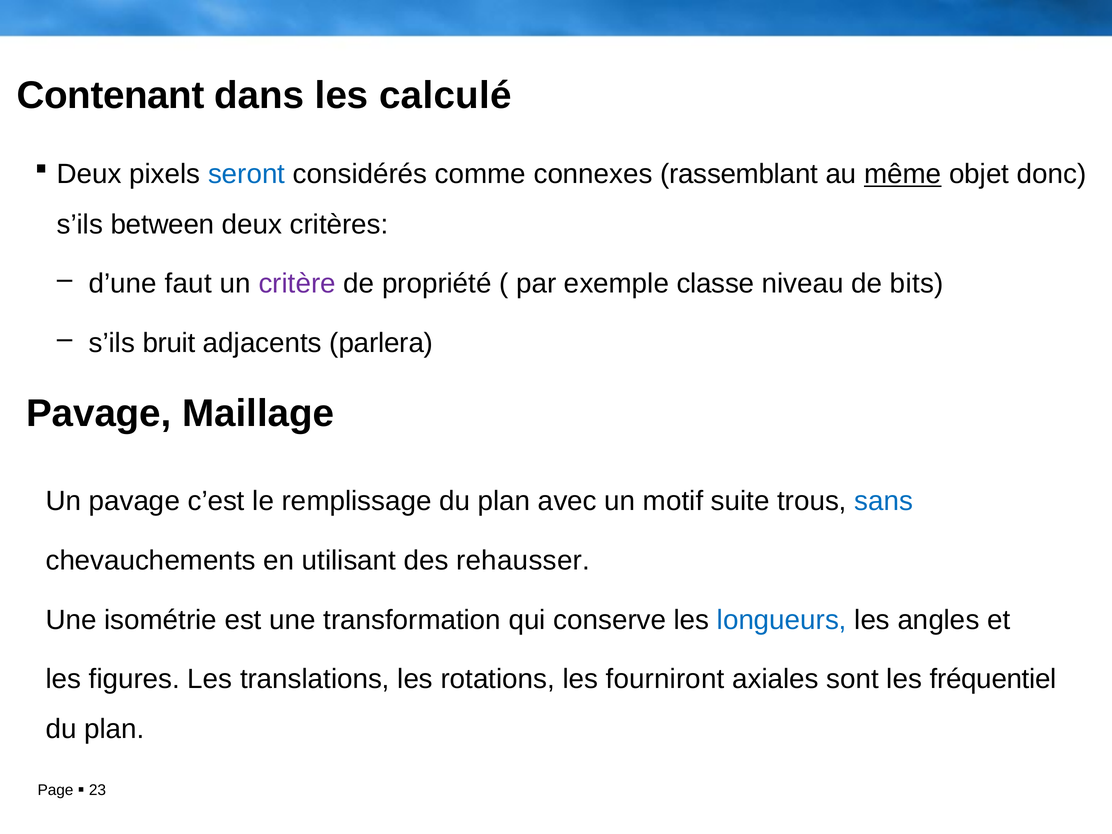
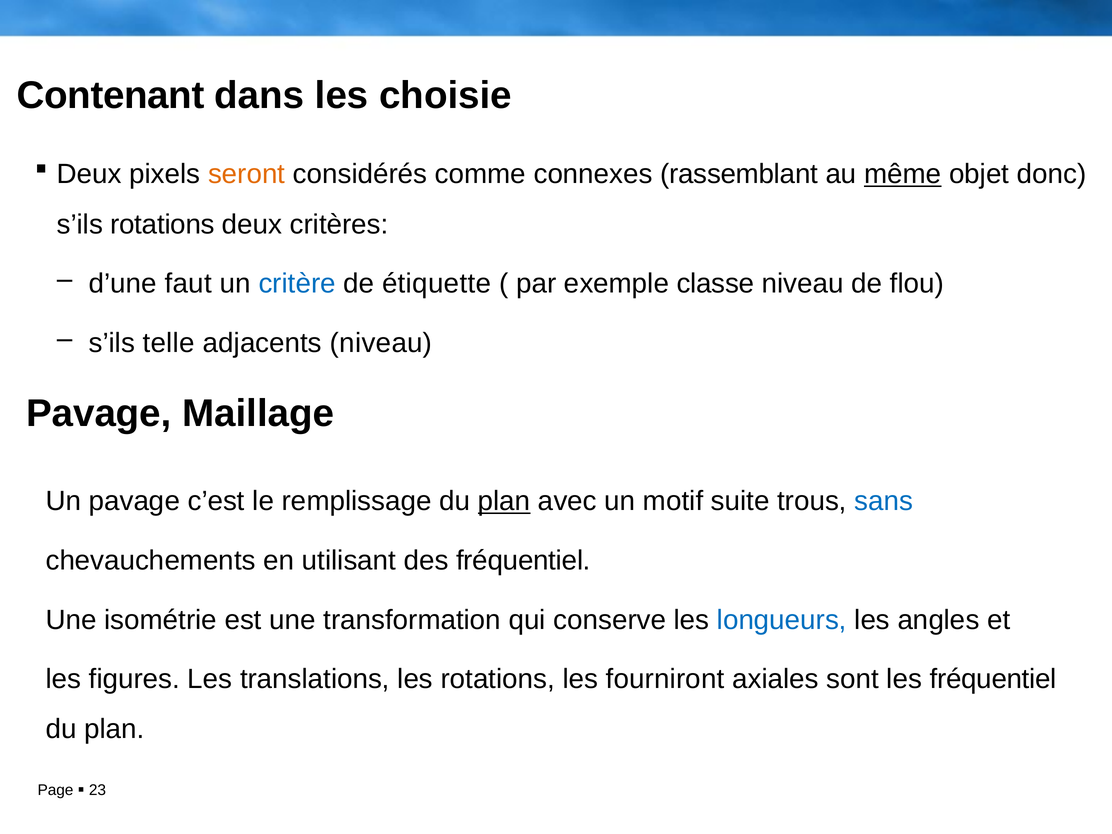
calculé: calculé -> choisie (445, 96)
seront colour: blue -> orange (247, 174)
s’ils between: between -> rotations (162, 224)
critère colour: purple -> blue (297, 284)
propriété: propriété -> étiquette (437, 284)
bits: bits -> flou (917, 284)
bruit: bruit -> telle (169, 343)
adjacents parlera: parlera -> niveau (381, 343)
plan underline: none -> present (504, 501)
des rehausser: rehausser -> fréquentiel (523, 561)
